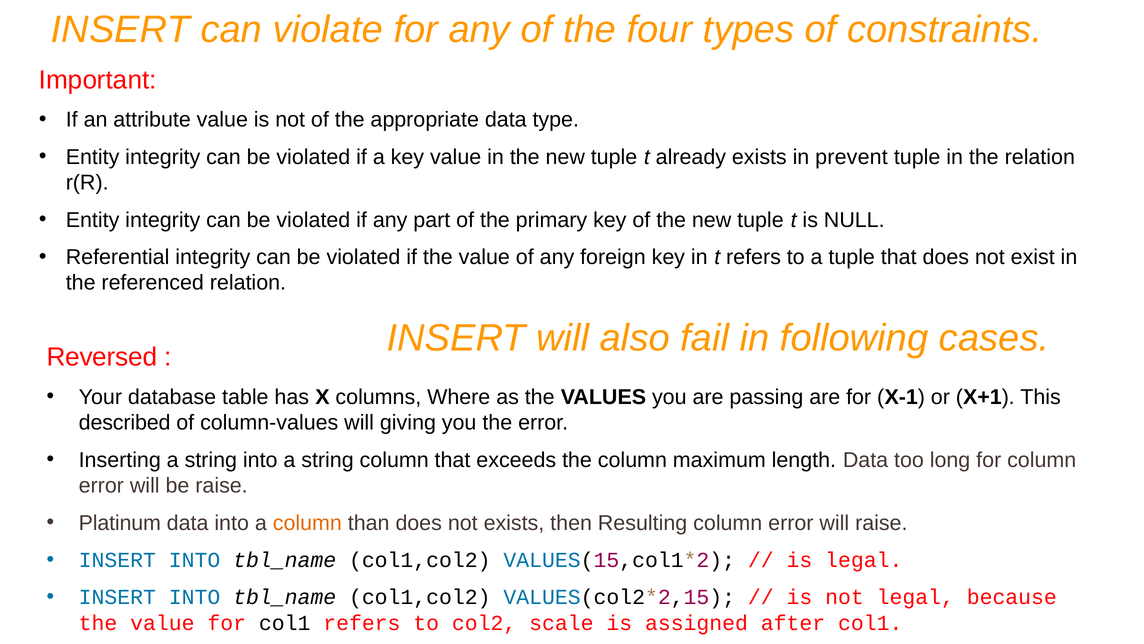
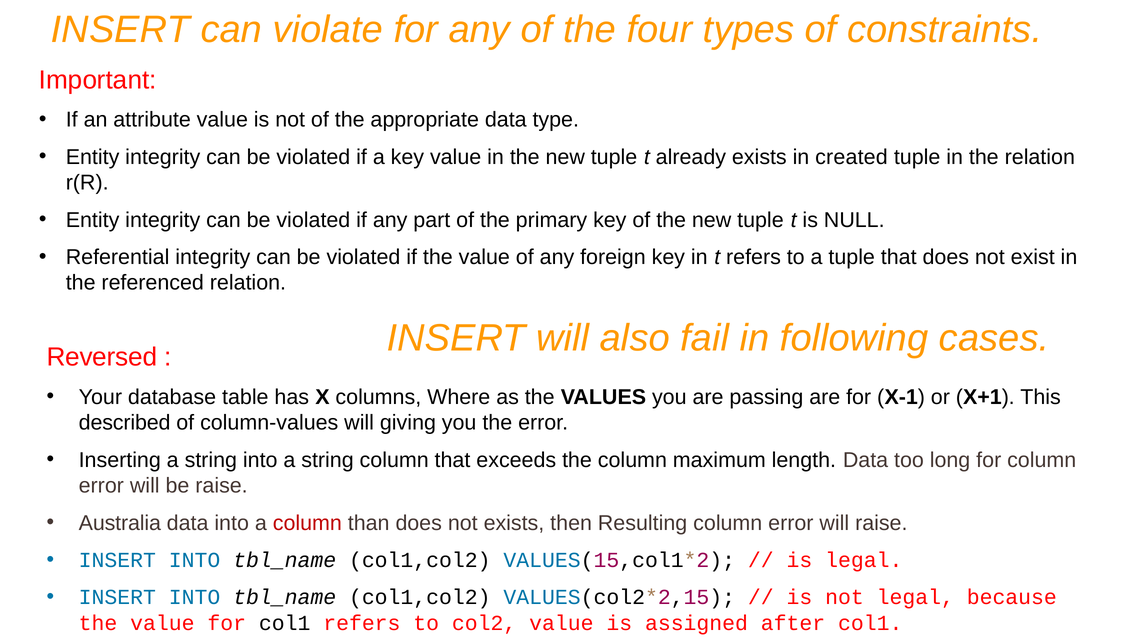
prevent: prevent -> created (851, 157)
Platinum: Platinum -> Australia (120, 523)
column colour: orange -> red (307, 523)
col2 scale: scale -> value (561, 623)
